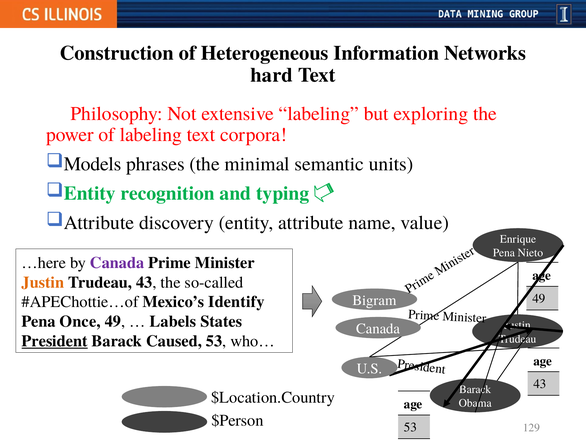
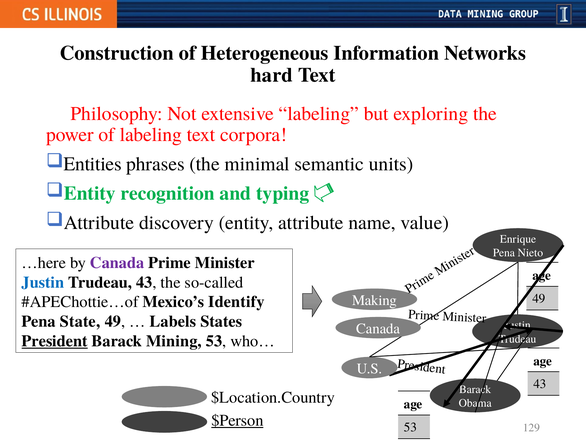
Models: Models -> Entities (93, 164)
Justin colour: orange -> blue (43, 282)
Bigram: Bigram -> Making (375, 300)
Once: Once -> State (80, 321)
Caused: Caused -> Mining (174, 341)
$Person underline: none -> present (237, 420)
